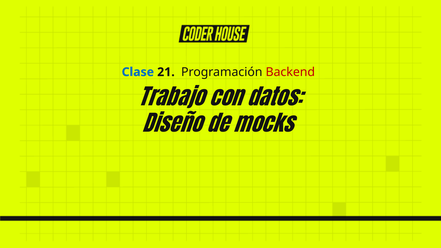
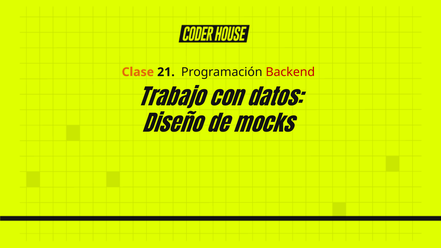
Clase colour: blue -> orange (138, 72)
